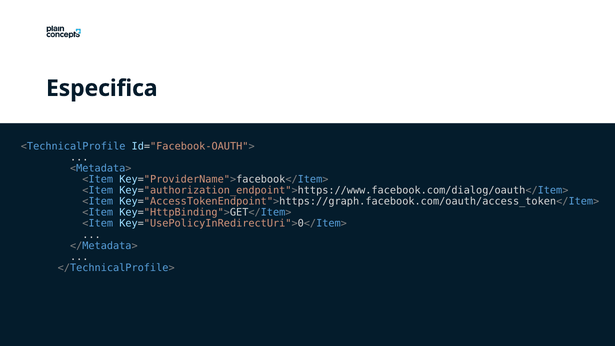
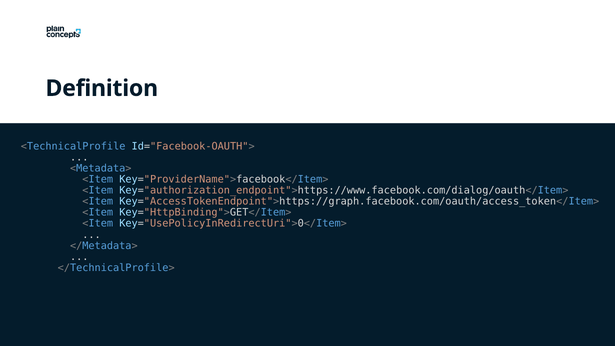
Especifica: Especifica -> Definition (102, 88)
